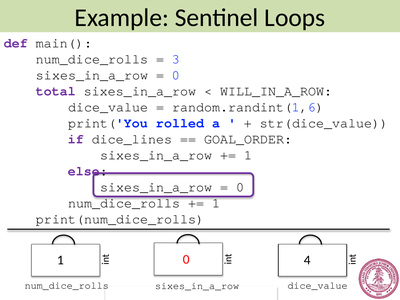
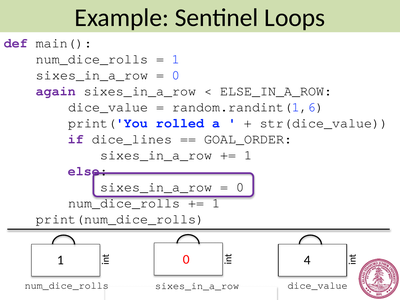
3: 3 -> 1 (176, 59)
total: total -> again (56, 91)
WILL_IN_A_ROW: WILL_IN_A_ROW -> ELSE_IN_A_ROW (276, 91)
